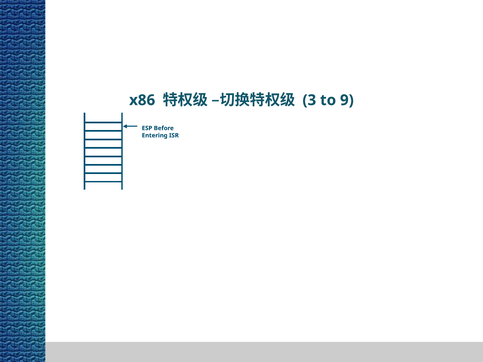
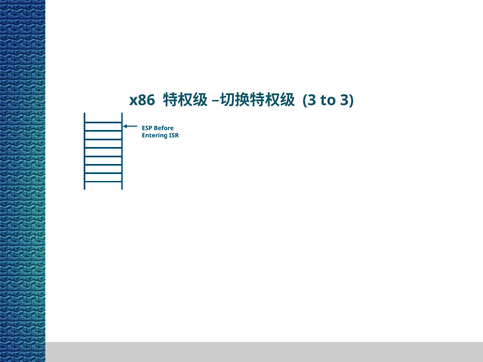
to 9: 9 -> 3 (347, 100)
